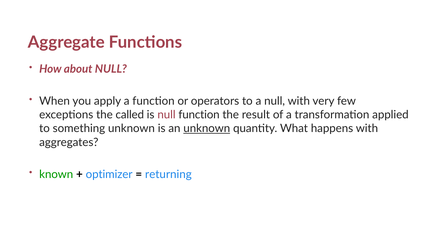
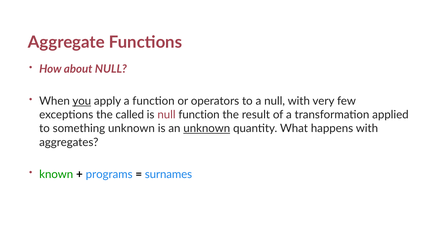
you underline: none -> present (82, 101)
optimizer: optimizer -> programs (109, 175)
returning: returning -> surnames (168, 175)
